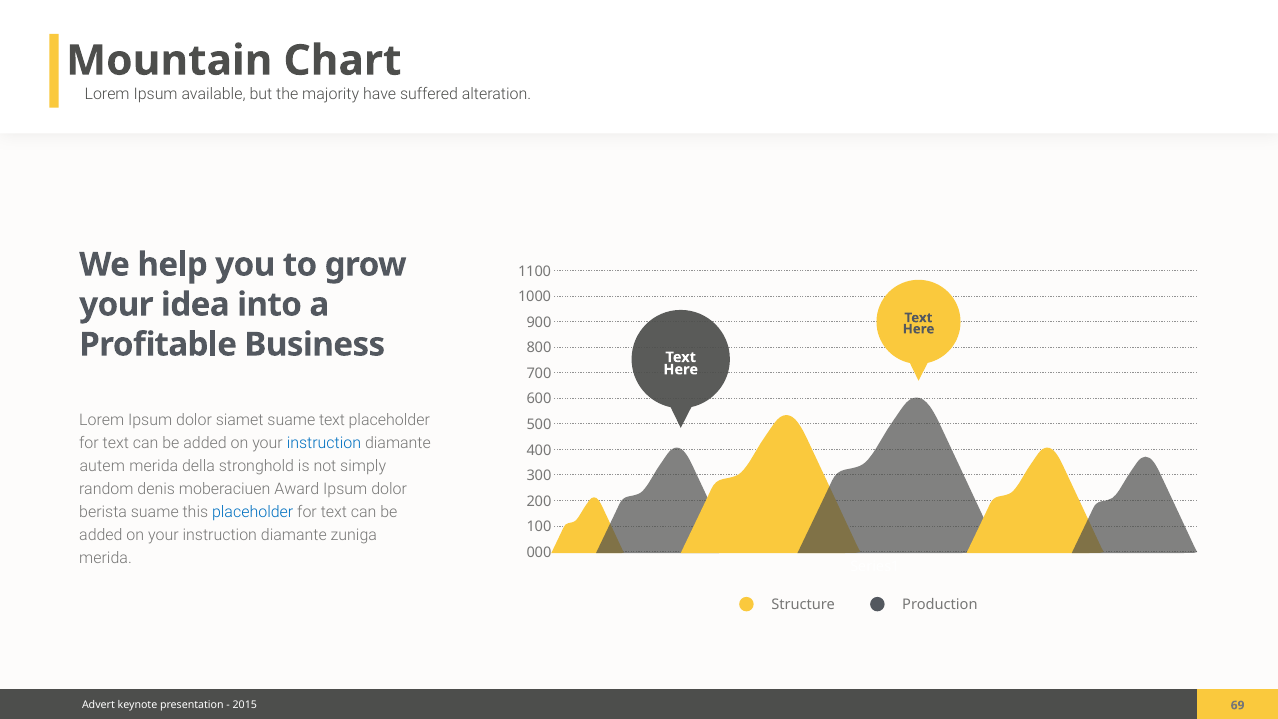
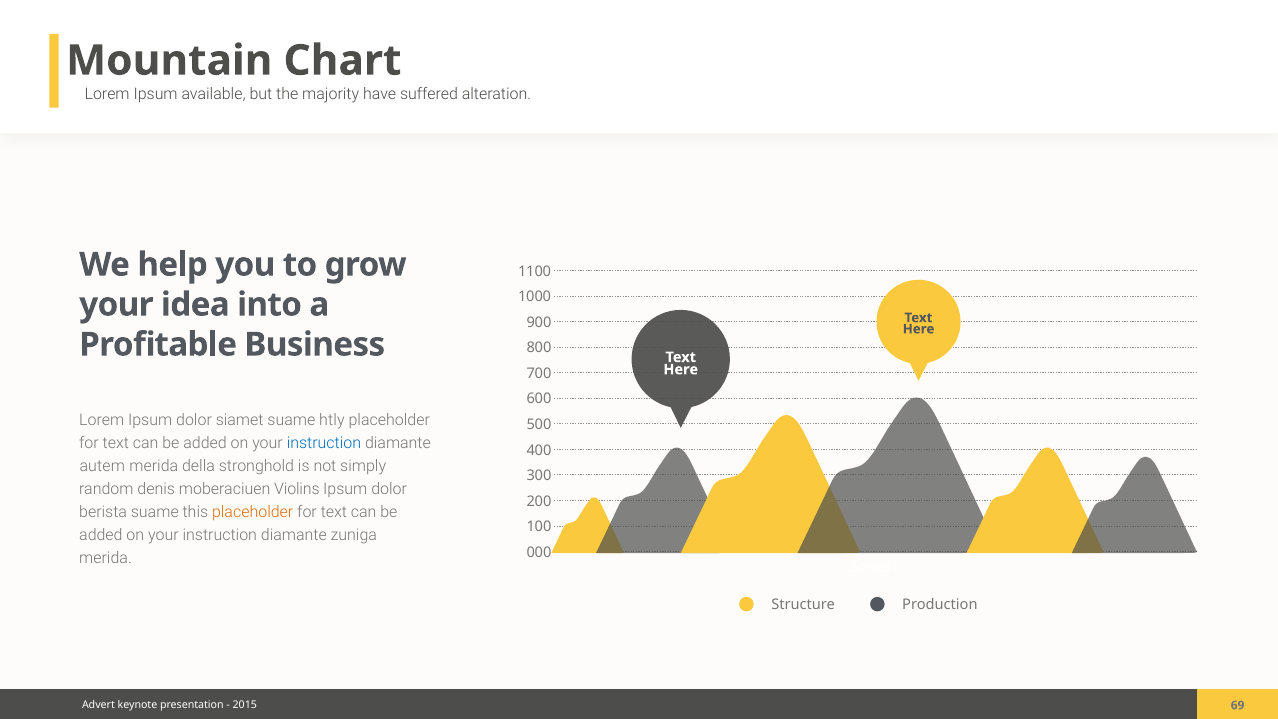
suame text: text -> htly (332, 420)
Award: Award -> Violins (297, 489)
placeholder colour: blue -> orange (253, 512)
